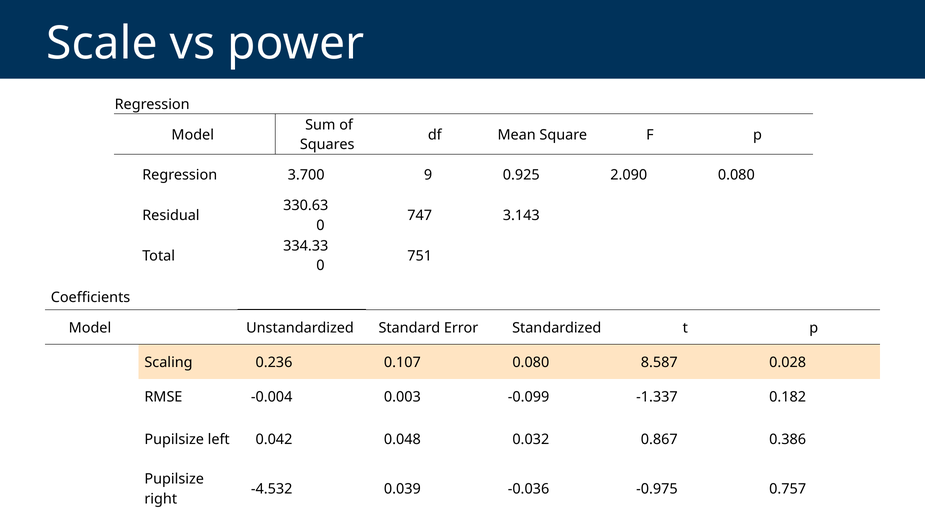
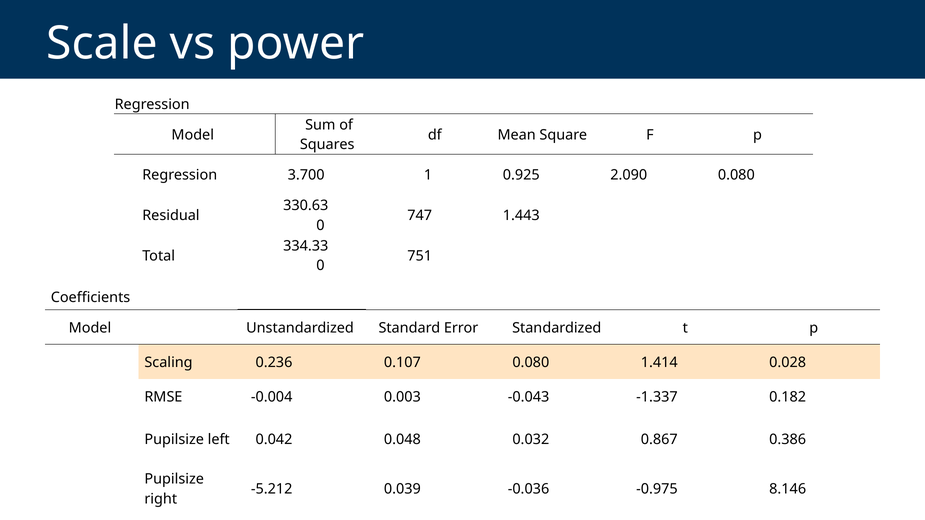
9: 9 -> 1 (428, 175)
3.143: 3.143 -> 1.443 (521, 216)
8.587: 8.587 -> 1.414 (659, 363)
-0.099: -0.099 -> -0.043 (529, 397)
-4.532: -4.532 -> -5.212 (272, 489)
0.757: 0.757 -> 8.146 (788, 489)
